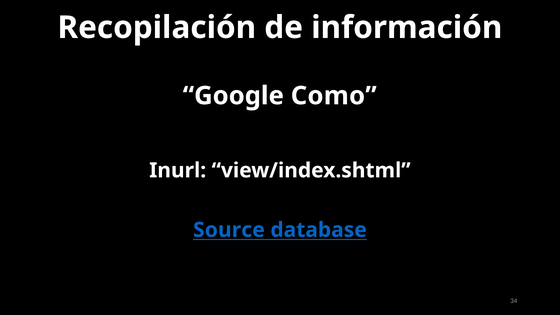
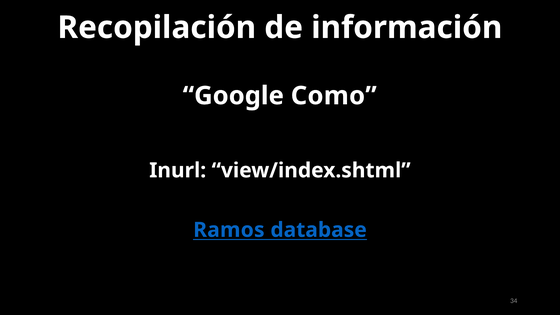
Source: Source -> Ramos (229, 230)
